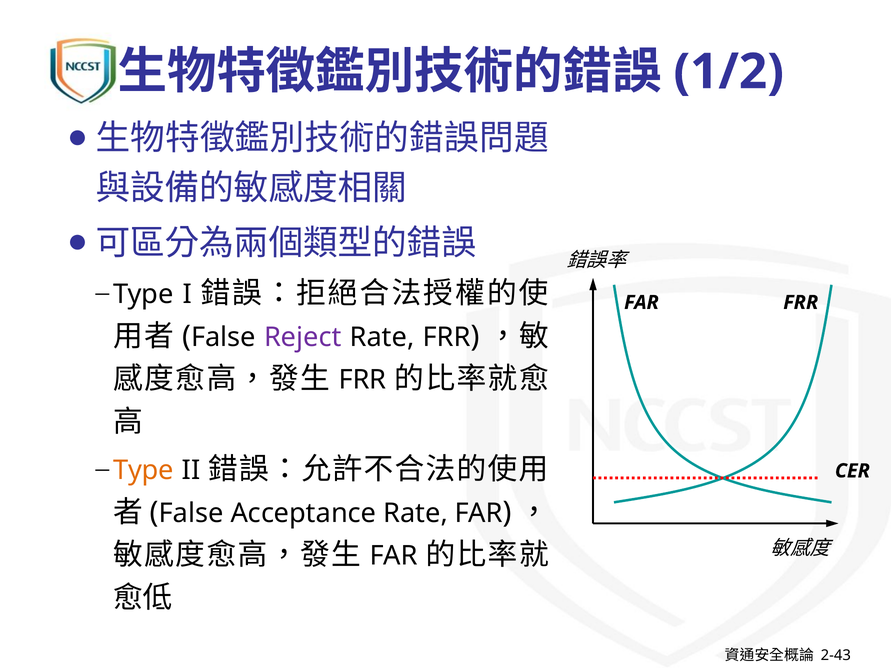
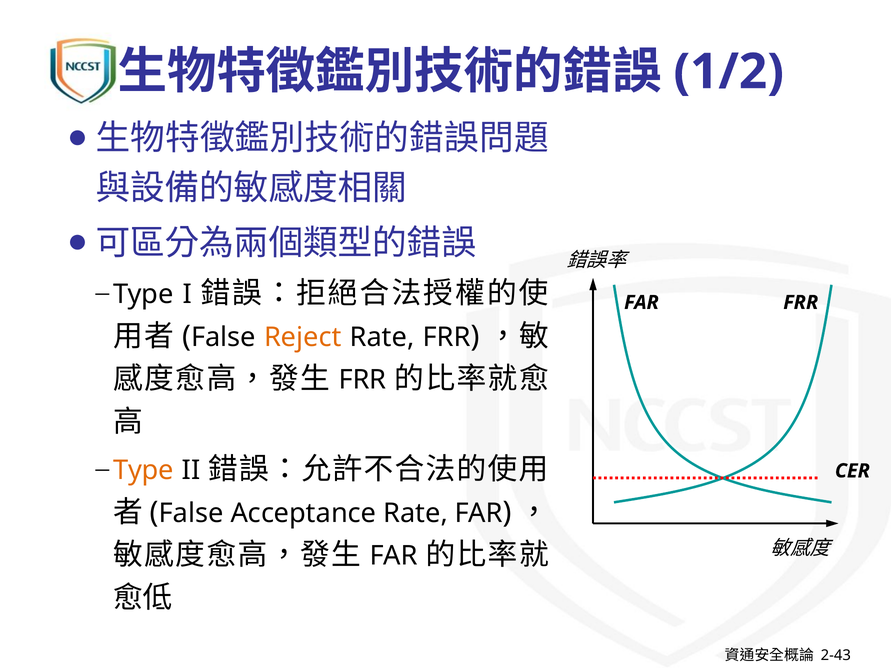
Reject colour: purple -> orange (303, 337)
